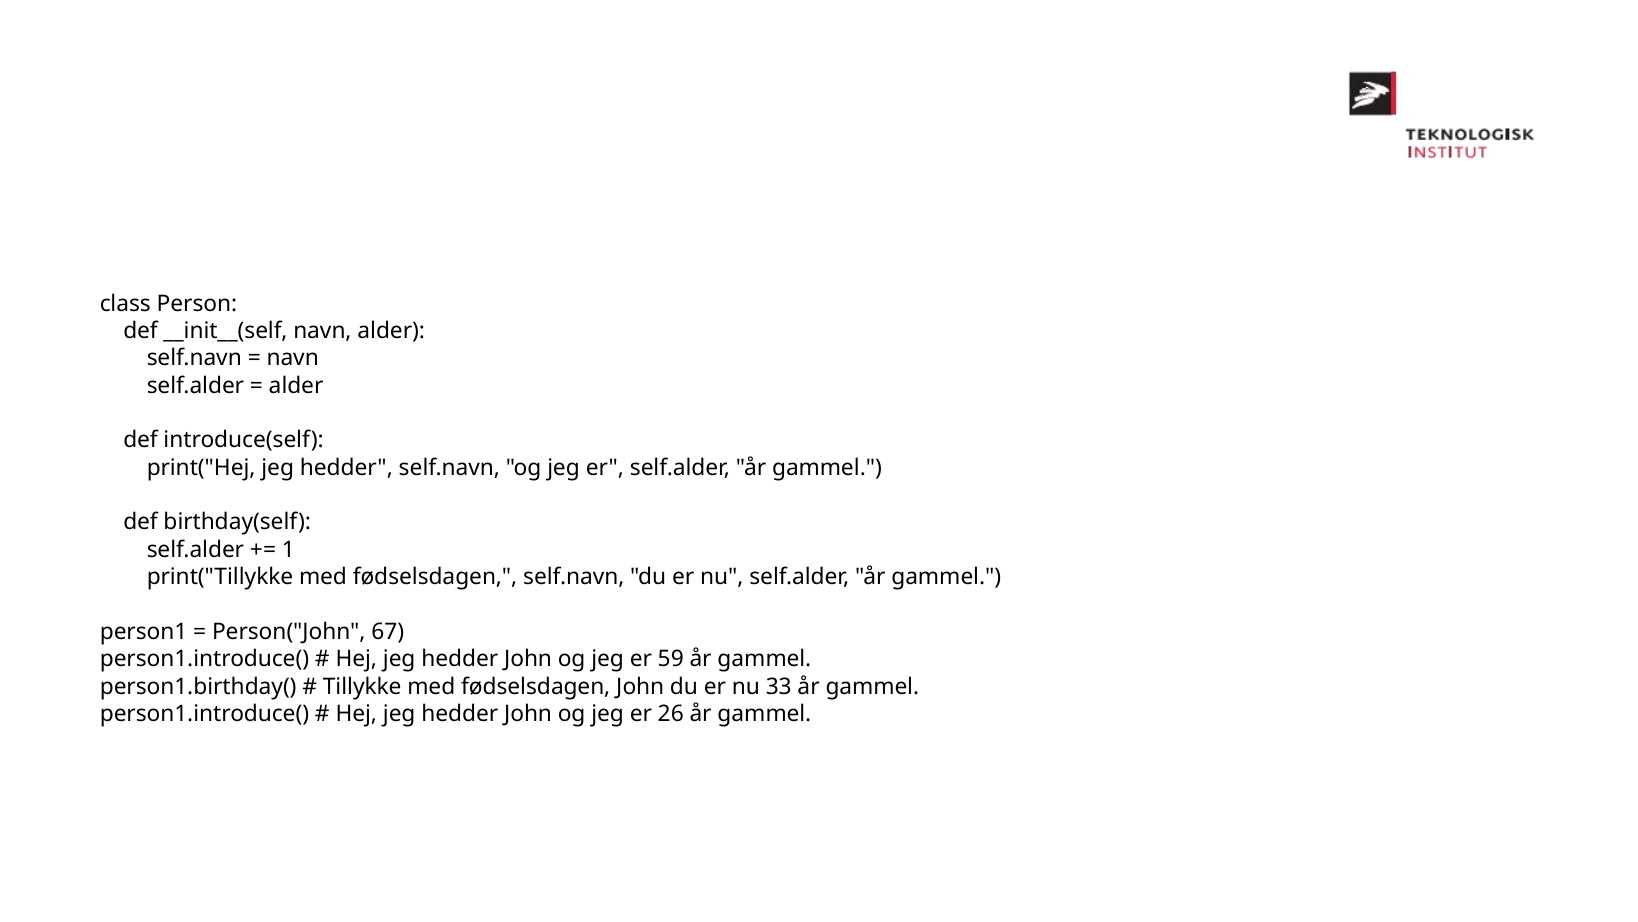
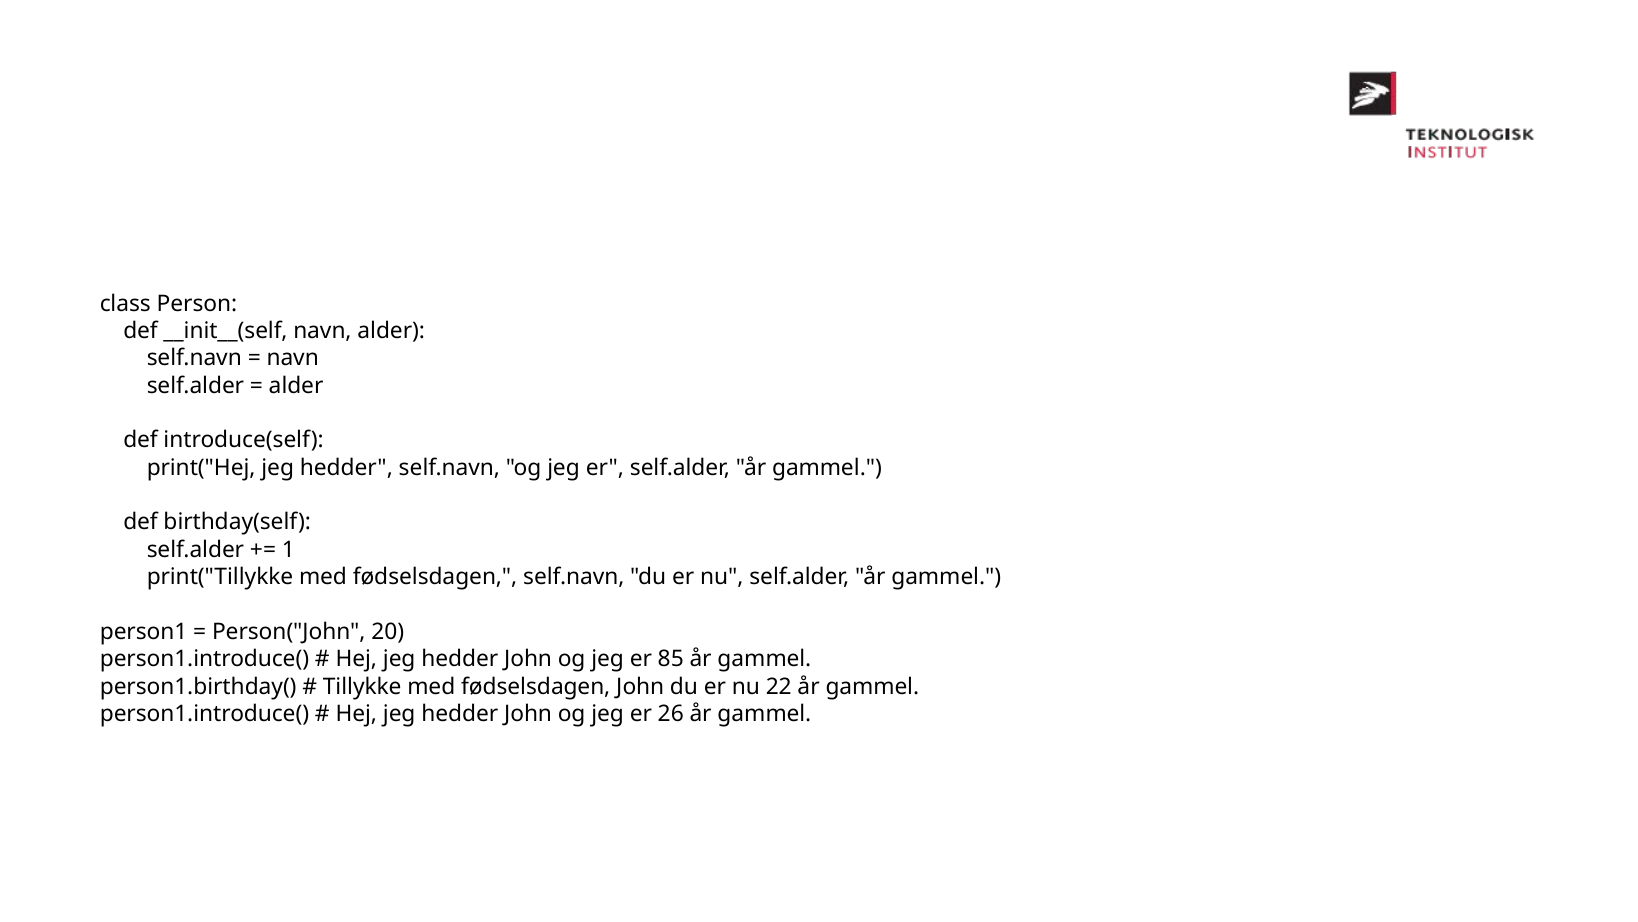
67: 67 -> 20 (388, 631)
59: 59 -> 85 (671, 659)
33: 33 -> 22 (779, 686)
